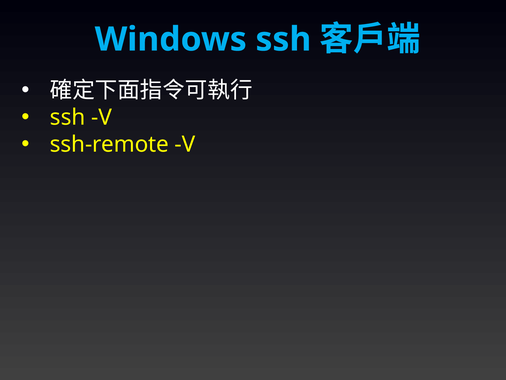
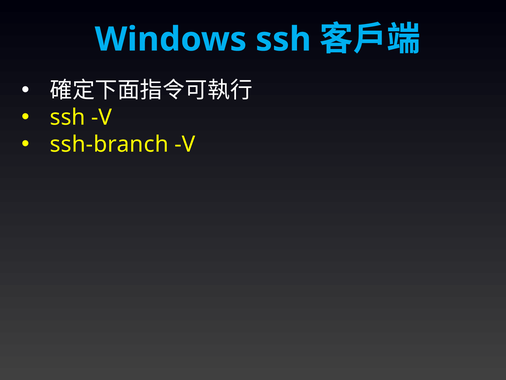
ssh-remote: ssh-remote -> ssh-branch (109, 144)
